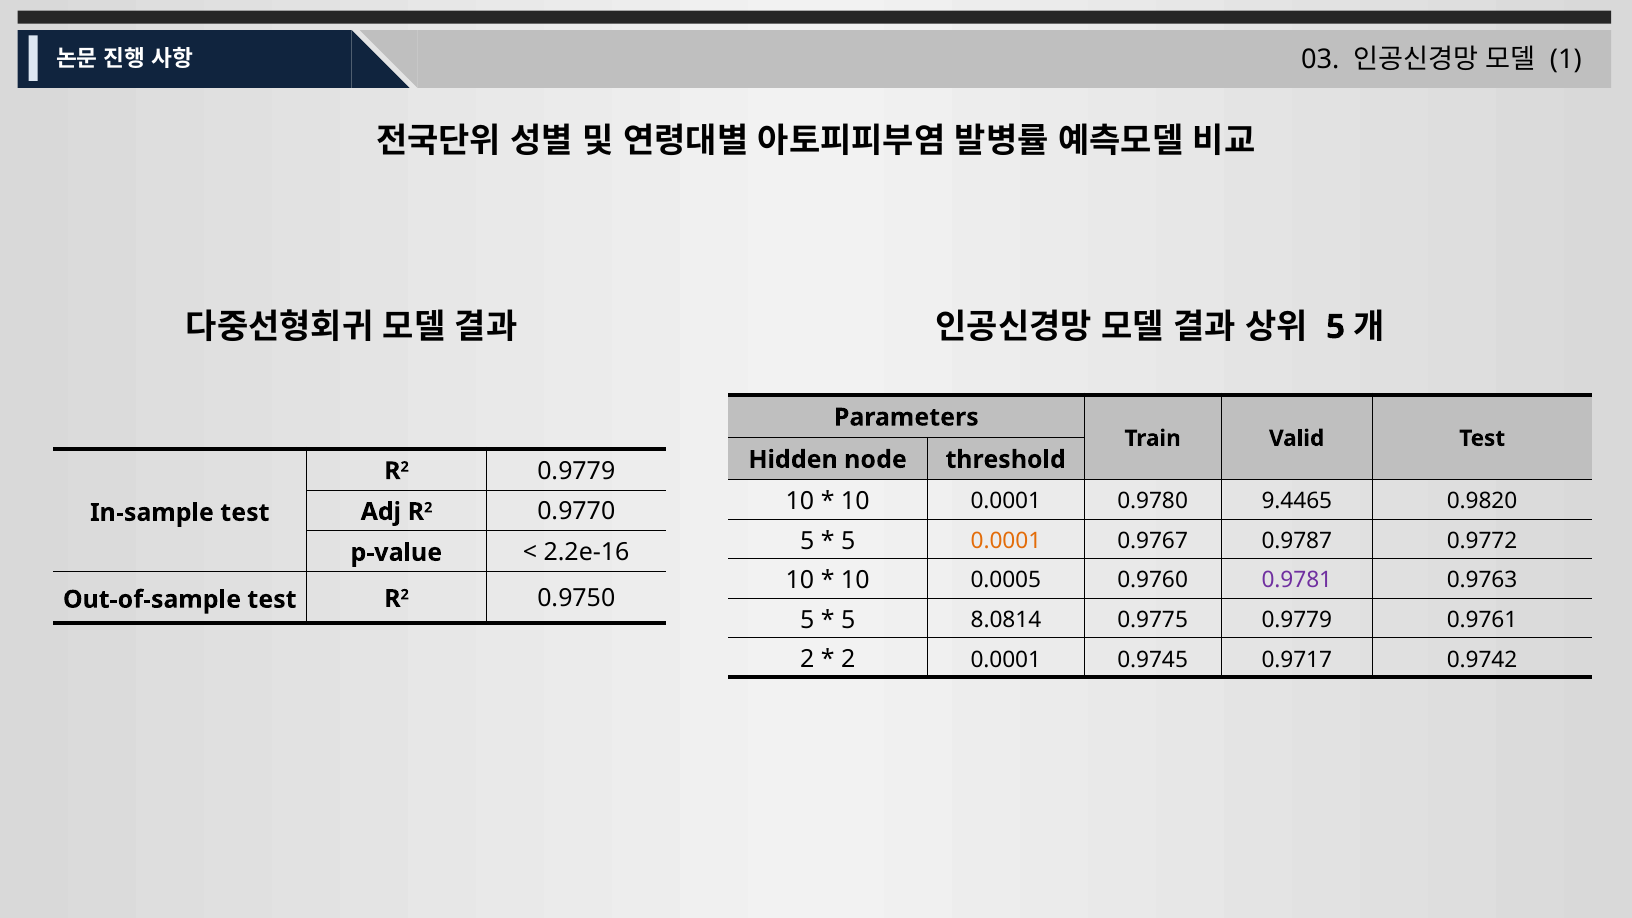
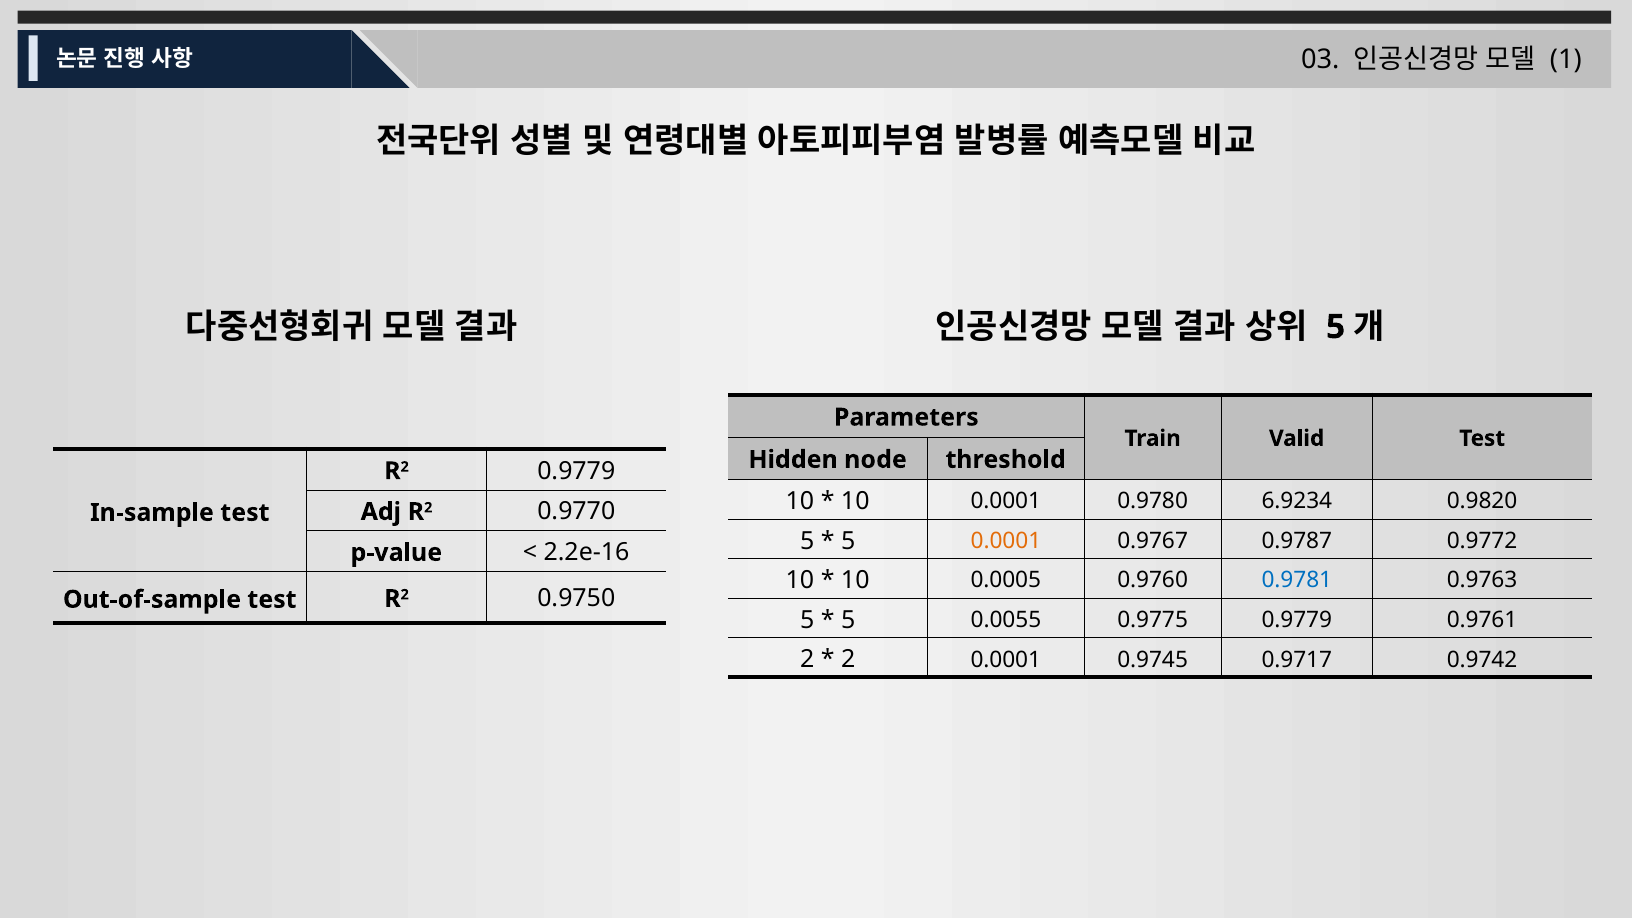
9.4465: 9.4465 -> 6.9234 (1297, 501)
0.9781 colour: purple -> blue (1297, 580)
8.0814: 8.0814 -> 0.0055 (1006, 620)
